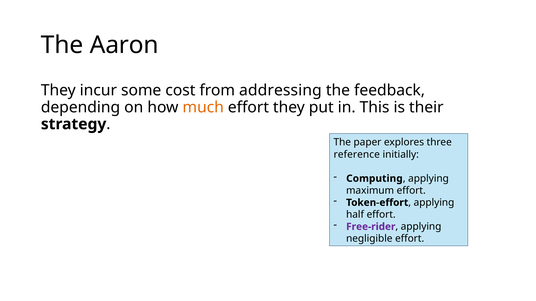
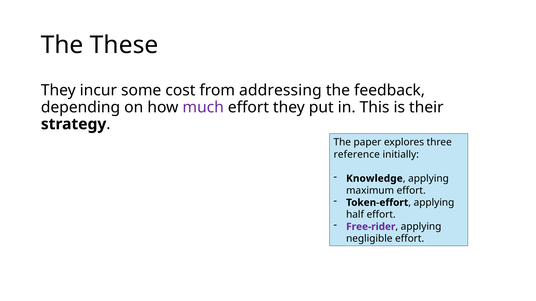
Aaron: Aaron -> These (124, 45)
much colour: orange -> purple (203, 107)
Computing: Computing -> Knowledge (374, 179)
